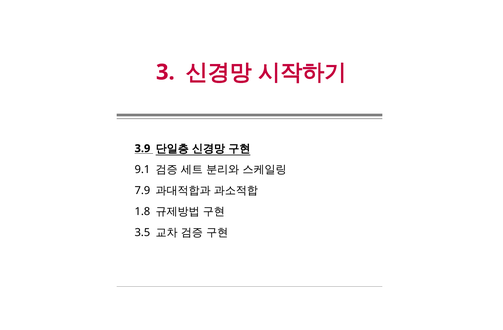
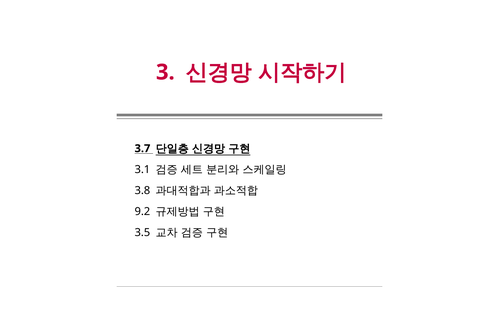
3.9: 3.9 -> 3.7 (142, 149)
9.1: 9.1 -> 3.1 (142, 170)
7.9: 7.9 -> 3.8 (142, 191)
1.8: 1.8 -> 9.2 (142, 212)
